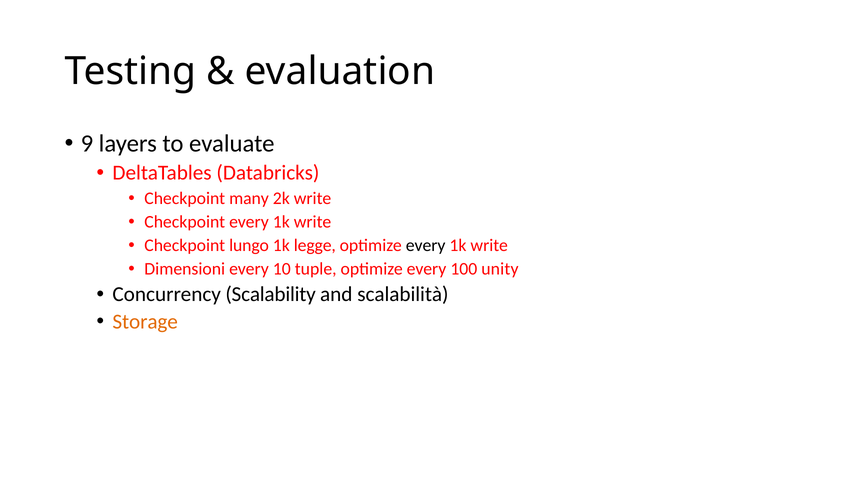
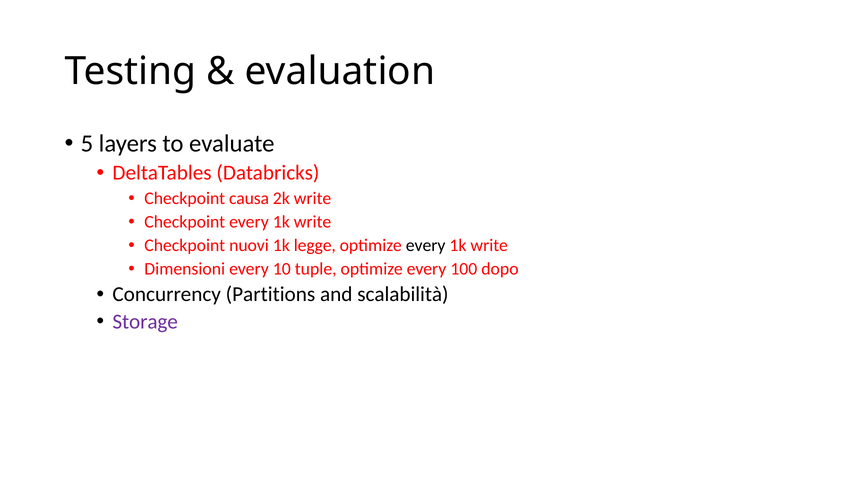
9: 9 -> 5 (87, 144)
many: many -> causa (249, 198)
lungo: lungo -> nuovi (249, 245)
unity: unity -> dopo (500, 269)
Scalability: Scalability -> Partitions (270, 294)
Storage colour: orange -> purple (145, 322)
